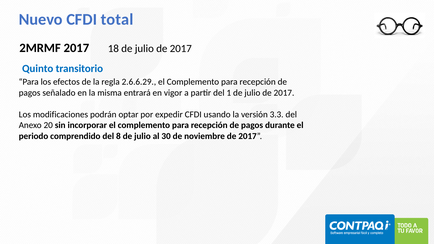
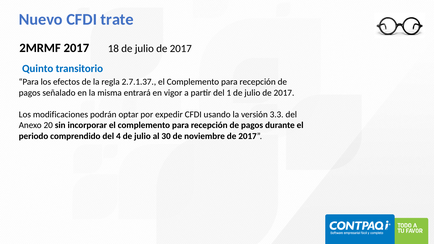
total: total -> trate (117, 20)
2.6.6.29: 2.6.6.29 -> 2.7.1.37 (139, 82)
8: 8 -> 4 (118, 136)
